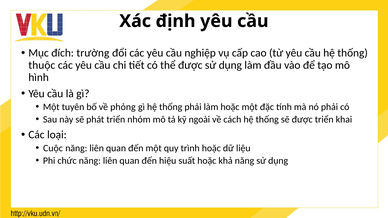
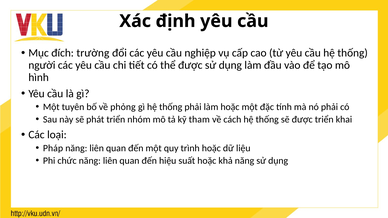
thuộc: thuộc -> người (42, 65)
ngoài: ngoài -> tham (199, 120)
Cuộc: Cuộc -> Pháp (53, 148)
